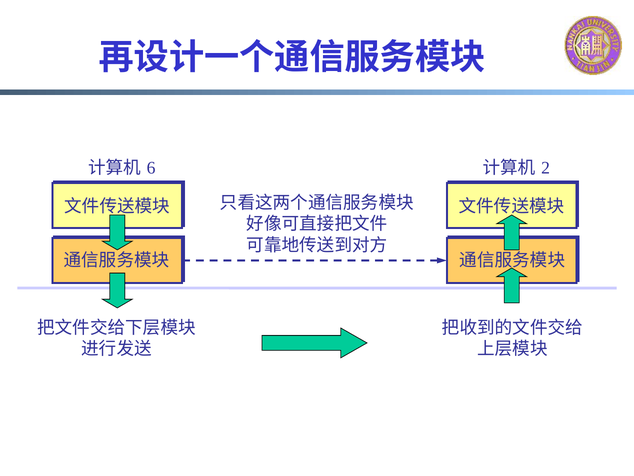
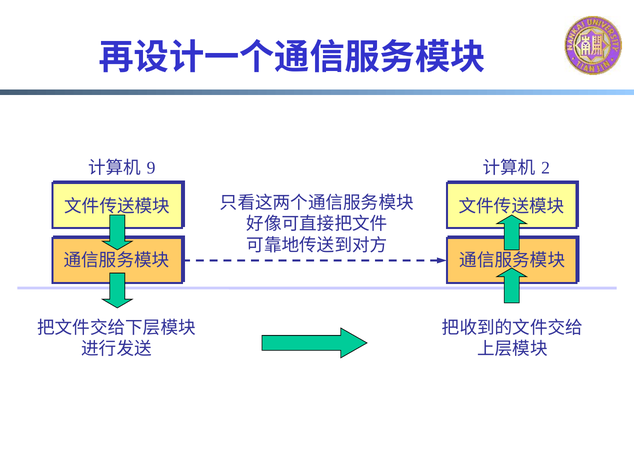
6: 6 -> 9 (151, 168)
